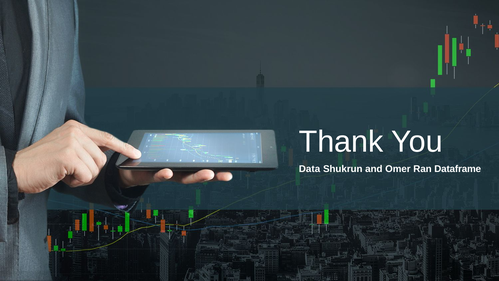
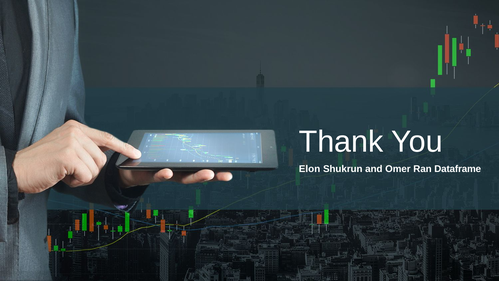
Data: Data -> Elon (310, 169)
